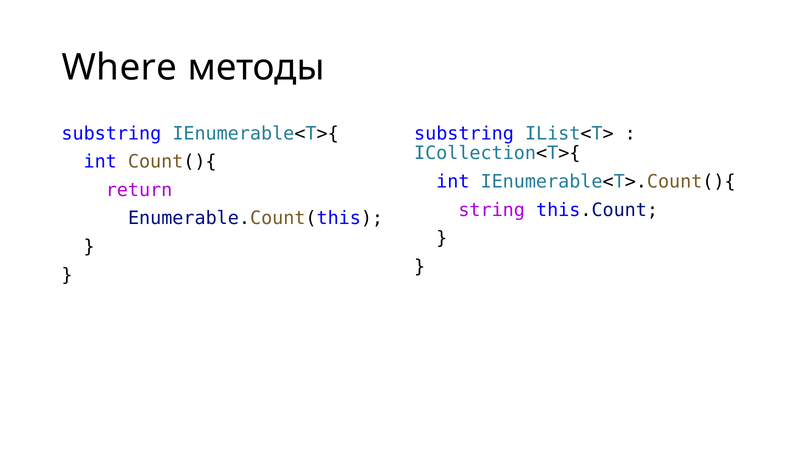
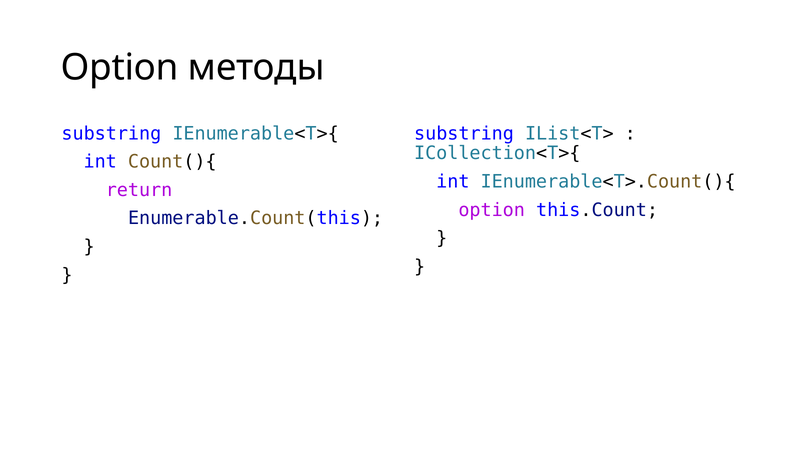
Where: Where -> Option (120, 68)
string: string -> option (492, 210)
